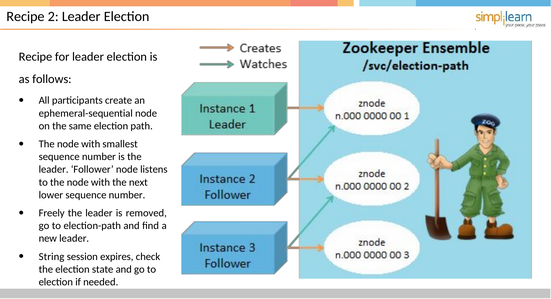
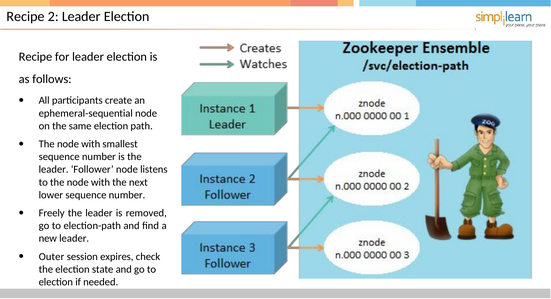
String: String -> Outer (52, 256)
